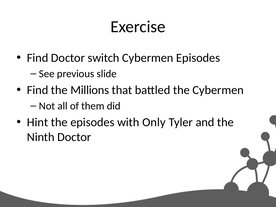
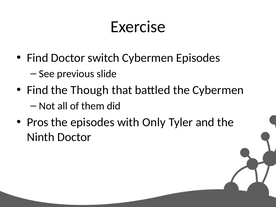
Millions: Millions -> Though (90, 90)
Hint: Hint -> Pros (38, 122)
